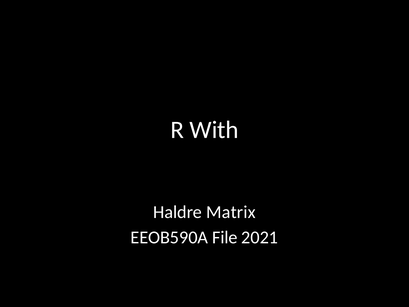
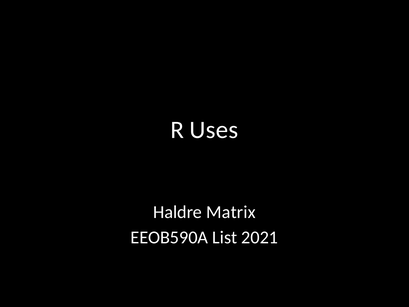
With: With -> Uses (214, 130)
File: File -> List (225, 237)
